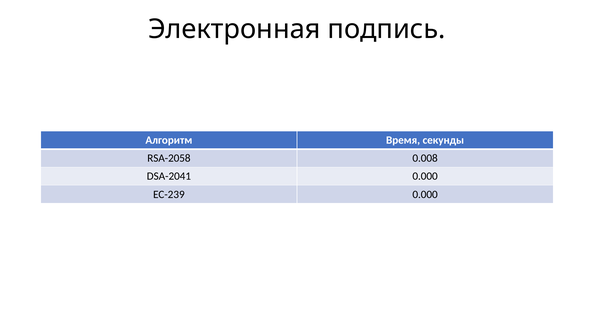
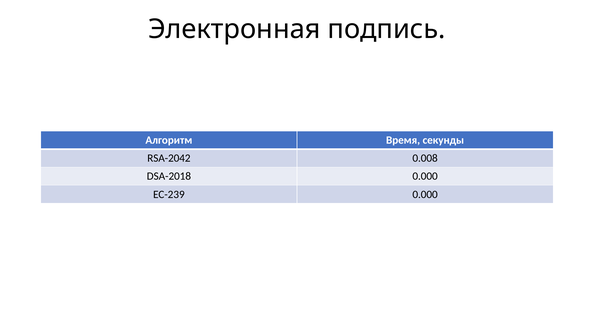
RSA-2058: RSA-2058 -> RSA-2042 (169, 158)
DSA-2041: DSA-2041 -> DSA-2018 (169, 176)
